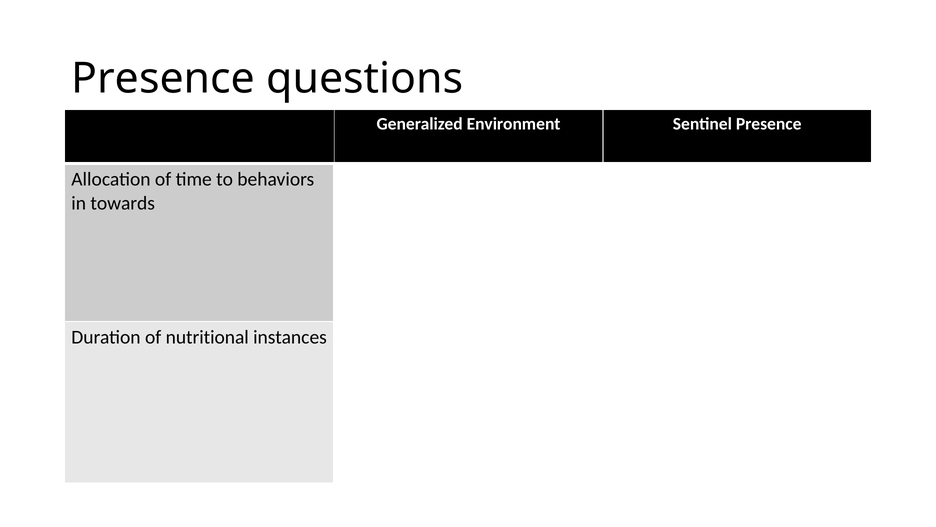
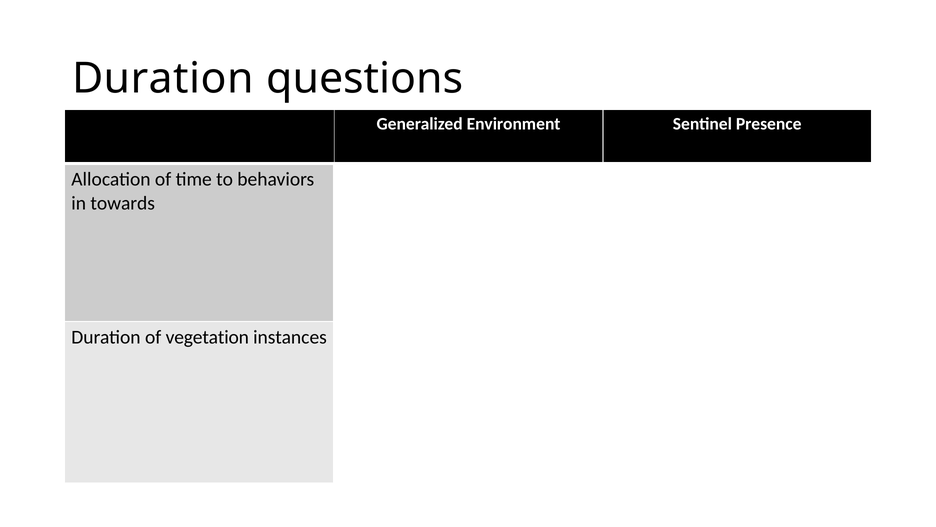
Presence: Presence -> Duration (163, 79)
nutritional: nutritional -> vegetation (207, 337)
